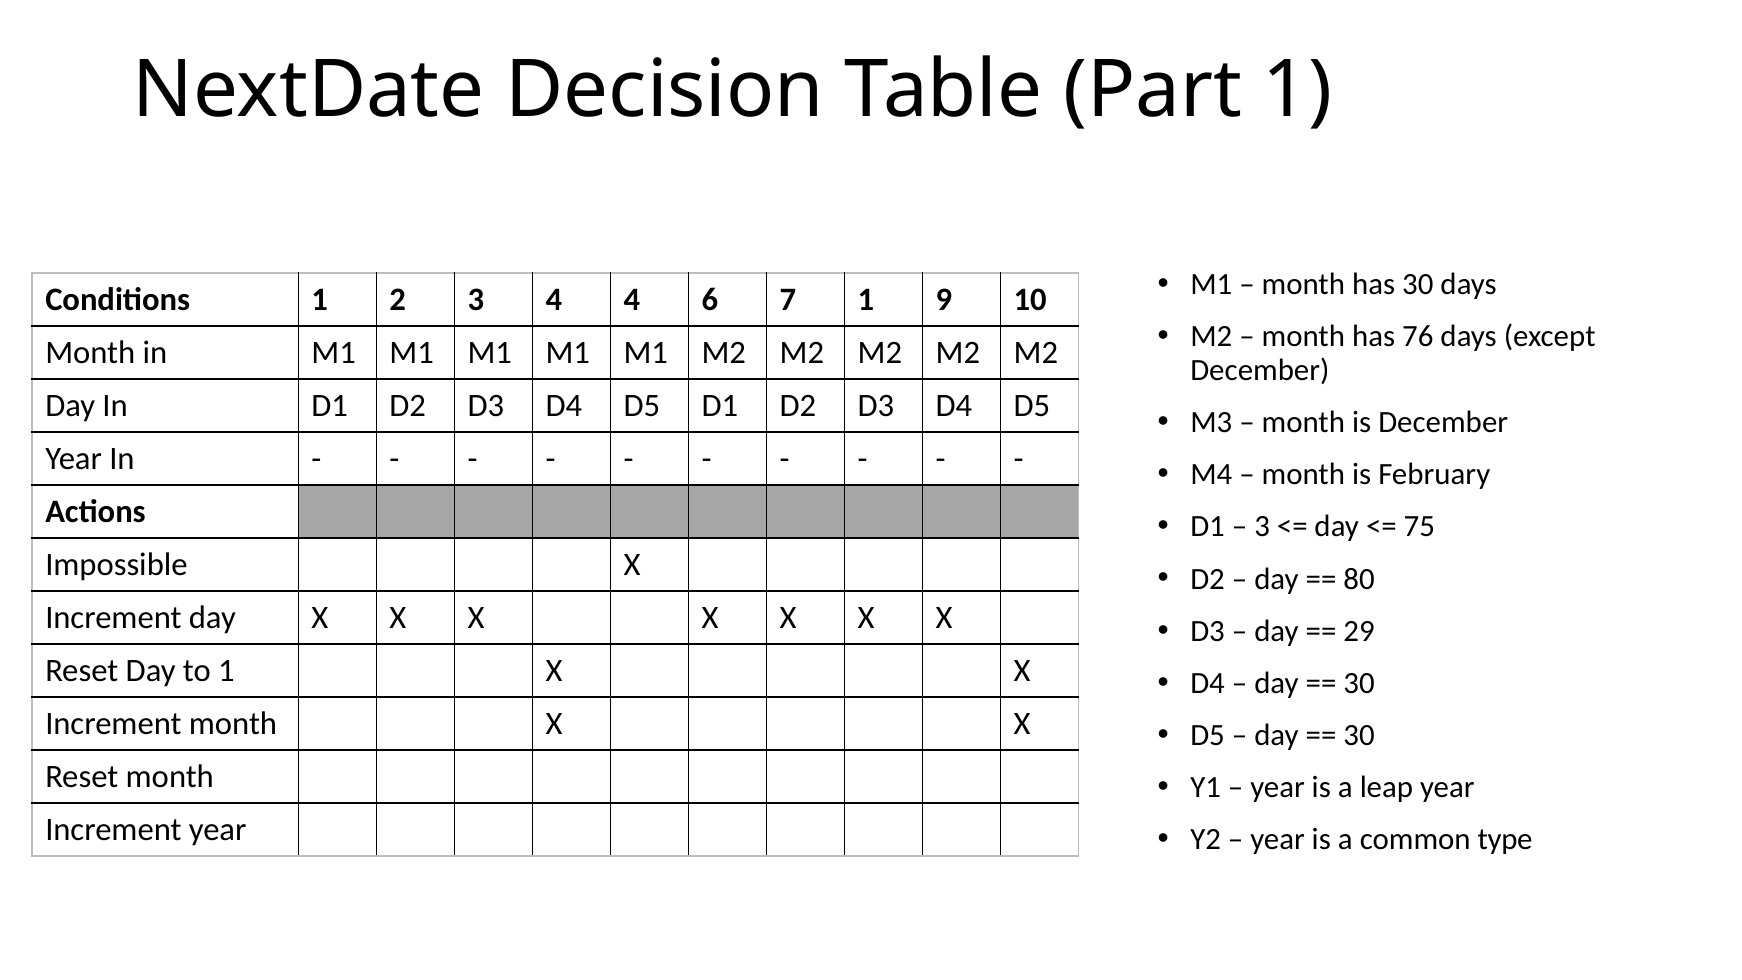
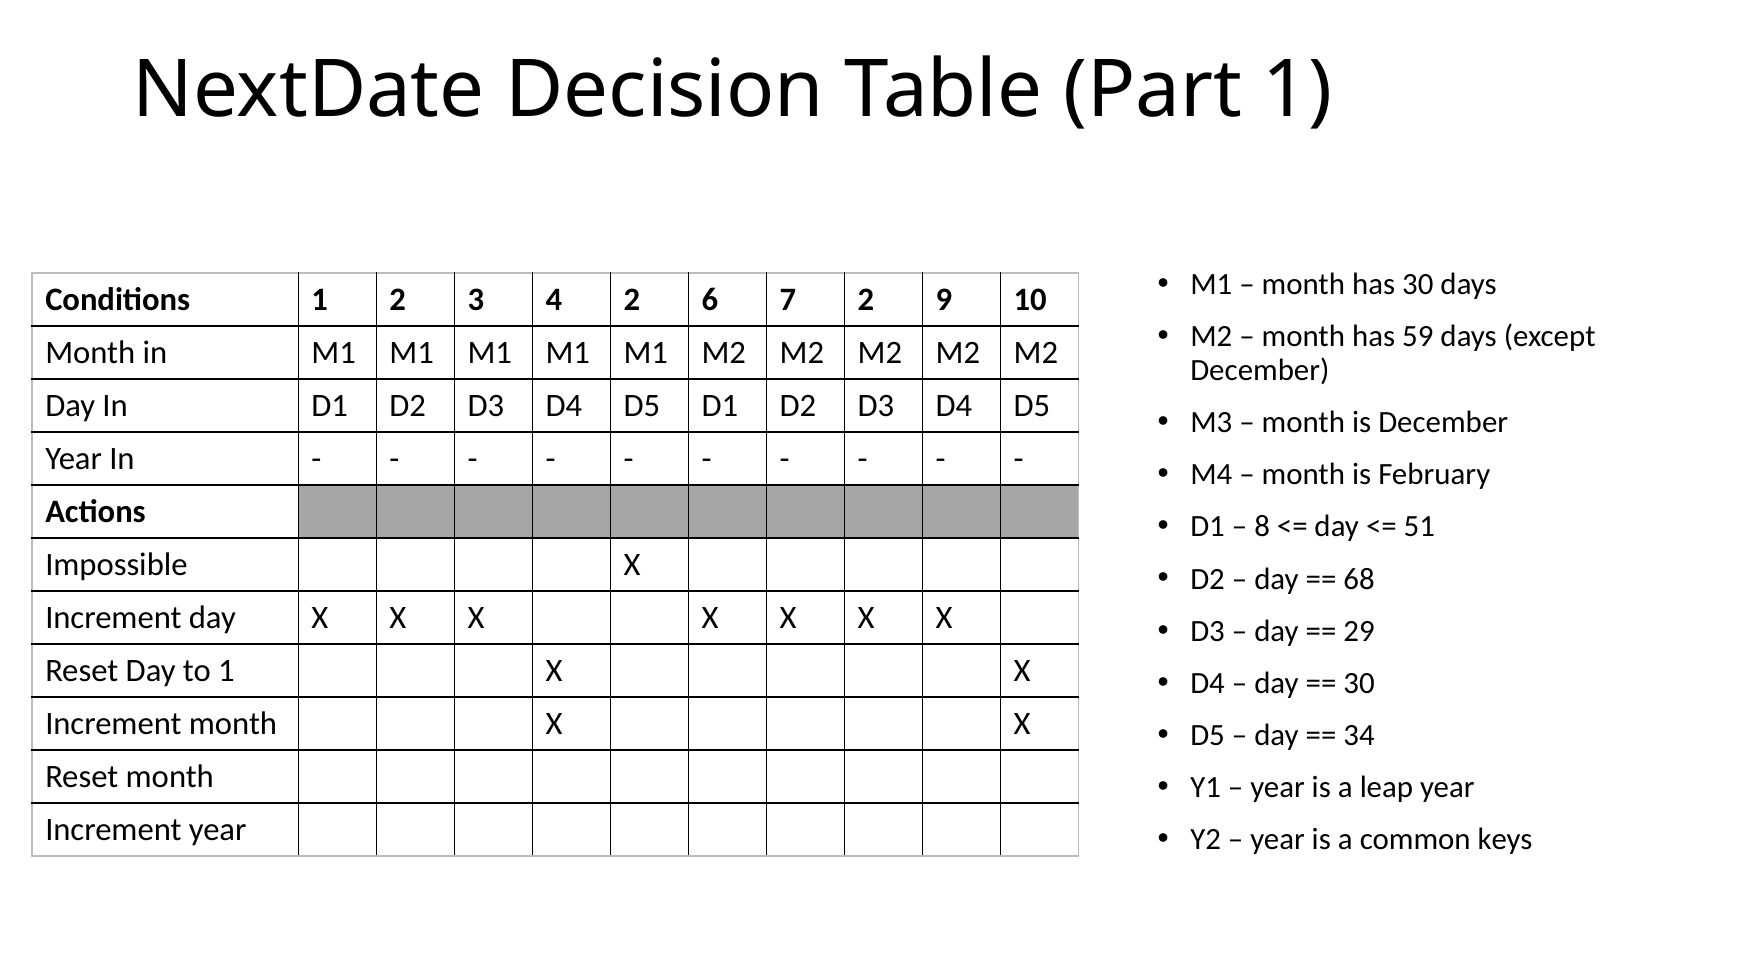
4 4: 4 -> 2 (632, 300)
7 1: 1 -> 2 (866, 300)
76: 76 -> 59 (1418, 336)
3: 3 -> 8 (1262, 527)
75: 75 -> 51 (1419, 527)
80: 80 -> 68 (1359, 579)
30: 30 -> 34 (1359, 735)
type: type -> keys (1505, 839)
